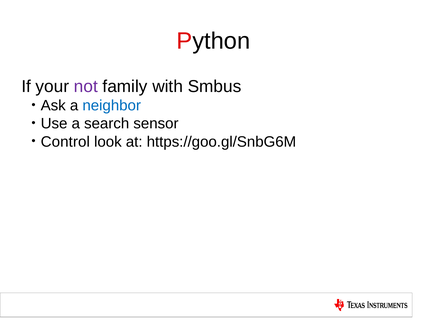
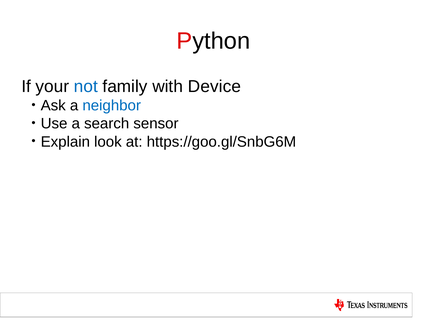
not colour: purple -> blue (86, 86)
Smbus: Smbus -> Device (214, 86)
Control: Control -> Explain (65, 142)
